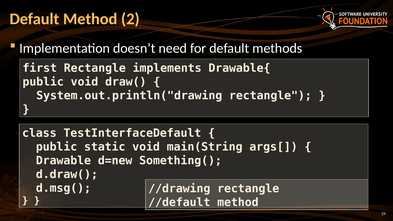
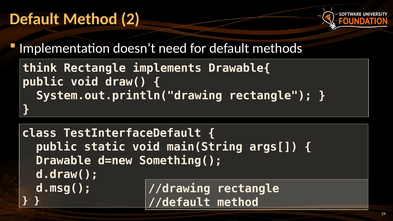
first: first -> think (40, 68)
